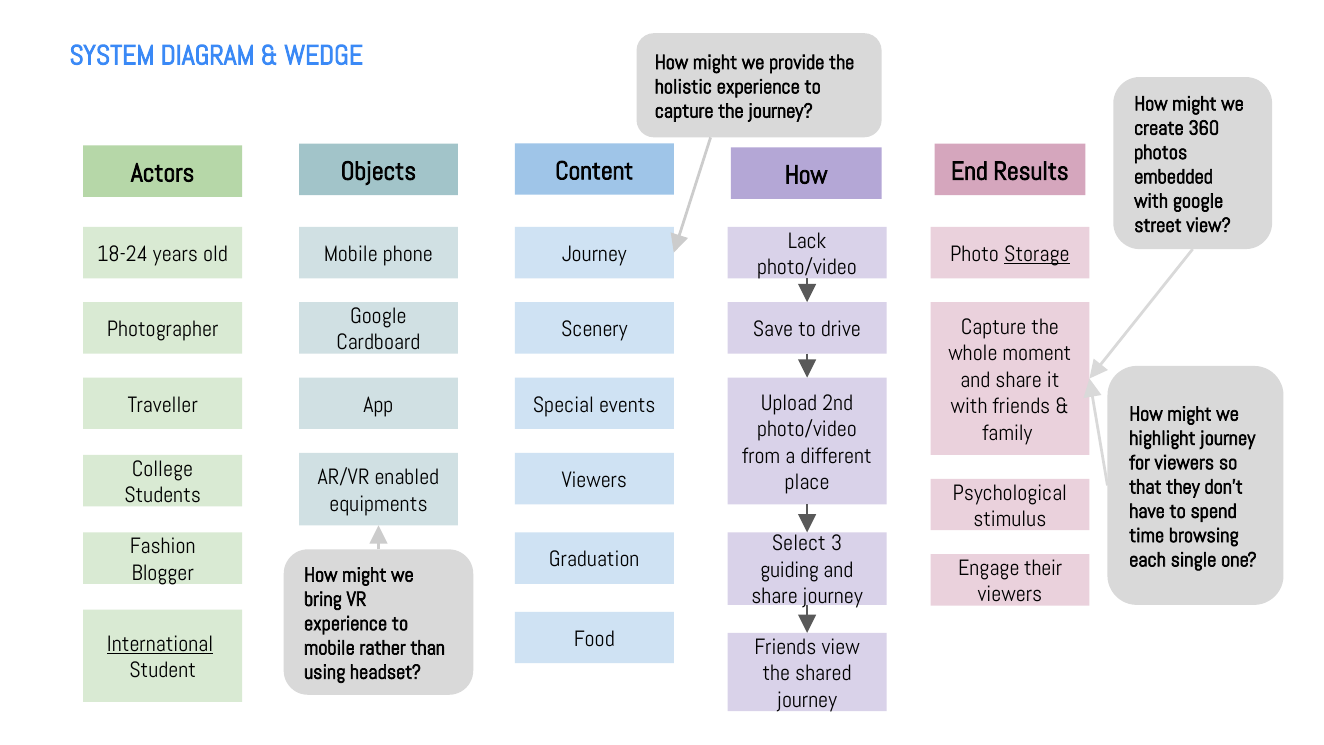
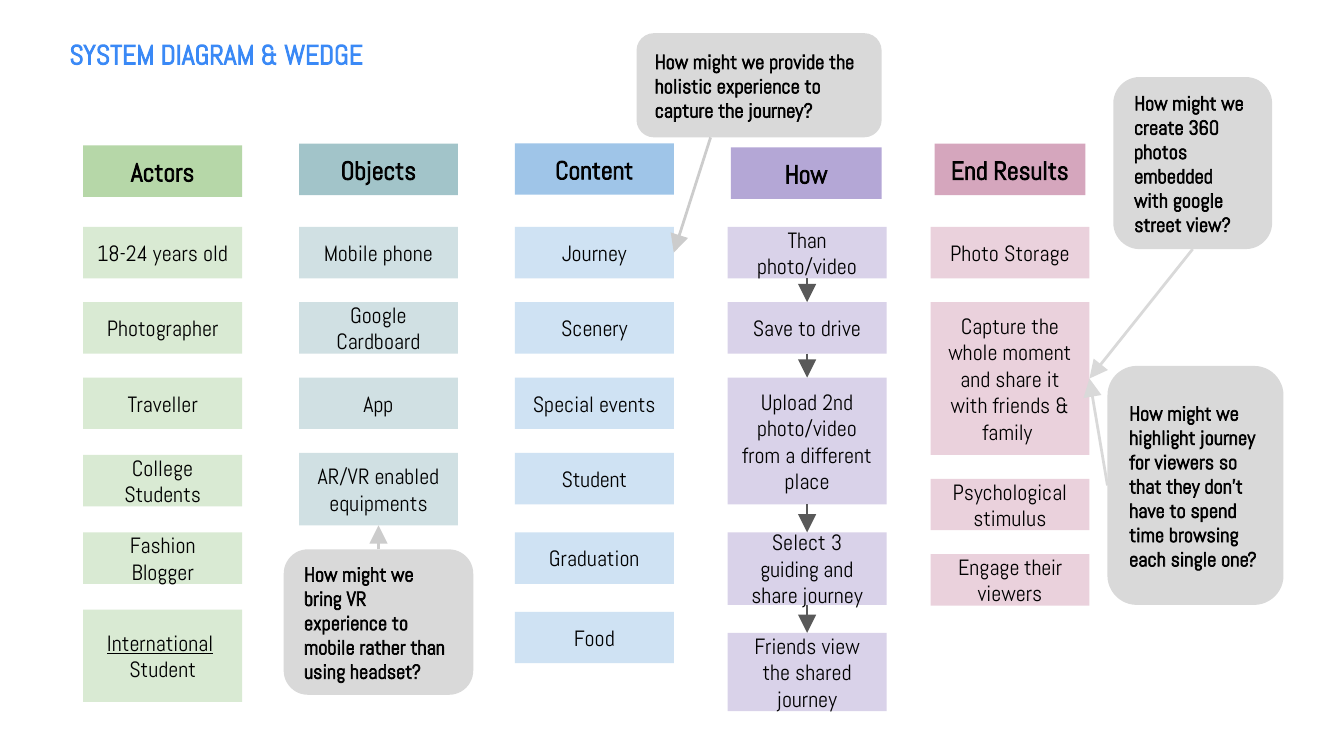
Lack: Lack -> Than (807, 241)
Storage underline: present -> none (1037, 254)
Viewers: Viewers -> Student (594, 480)
